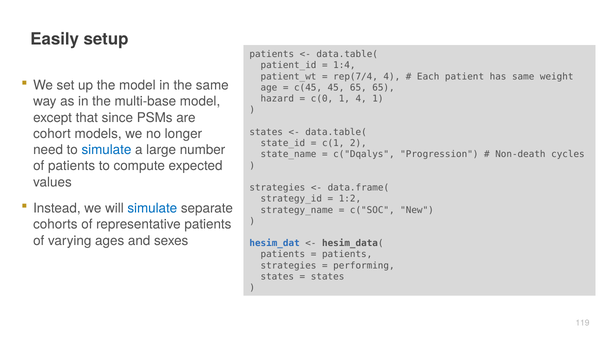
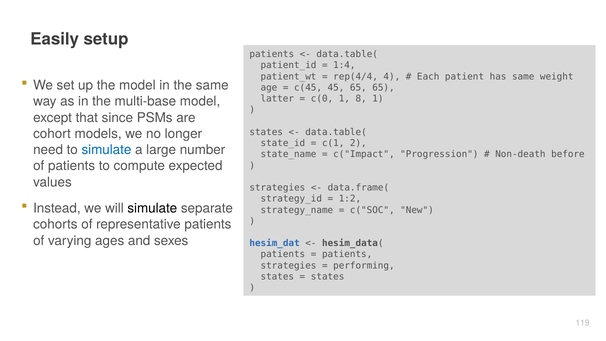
rep(7/4: rep(7/4 -> rep(4/4 (356, 76)
hazard: hazard -> latter (277, 99)
1 4: 4 -> 8 (361, 99)
c("Dqalys: c("Dqalys -> c("Impact (364, 154)
cycles: cycles -> before (568, 154)
simulate colour: blue -> black (152, 208)
